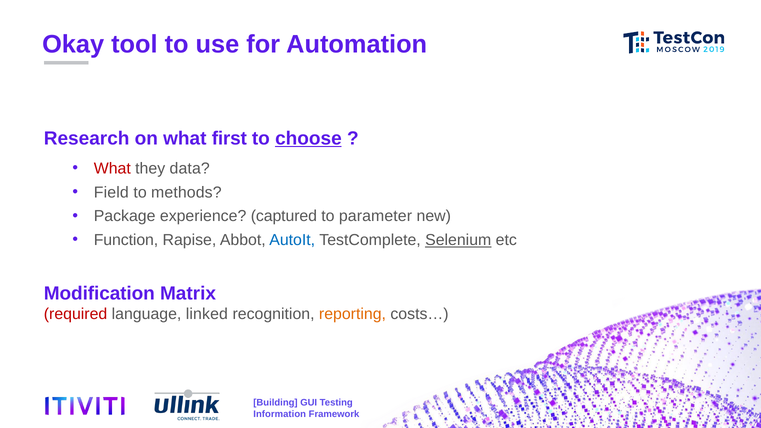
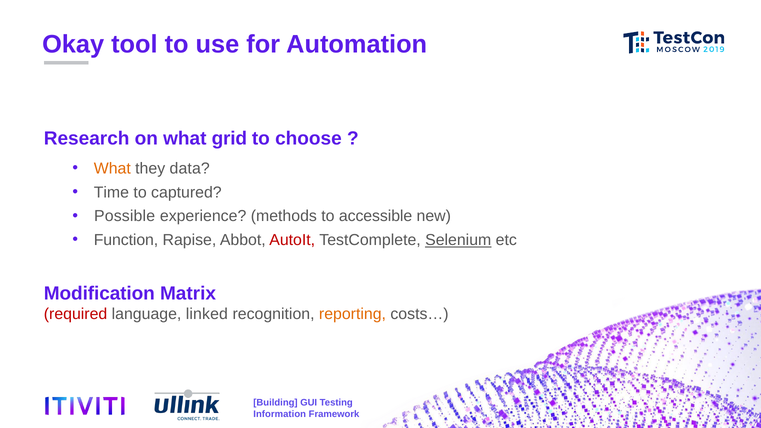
first: first -> grid (229, 138)
choose underline: present -> none (308, 138)
What colour: red -> orange (112, 169)
Field: Field -> Time (111, 192)
methods: methods -> captured (186, 192)
Package: Package -> Possible (125, 216)
captured: captured -> methods (284, 216)
parameter: parameter -> accessible (376, 216)
AutoIt colour: blue -> red (292, 240)
